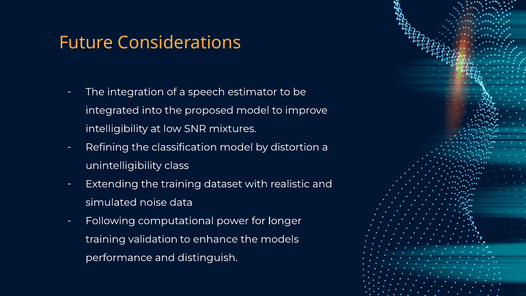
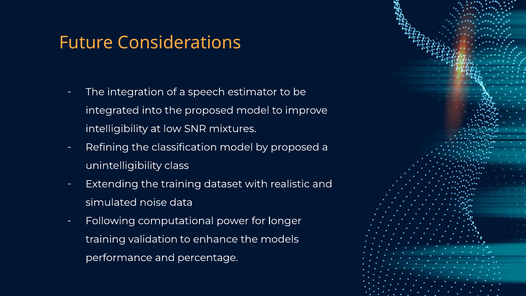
by distortion: distortion -> proposed (295, 147)
distinguish: distinguish -> percentage (208, 258)
